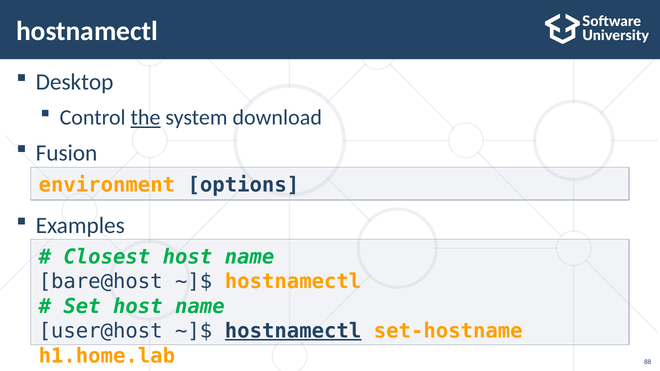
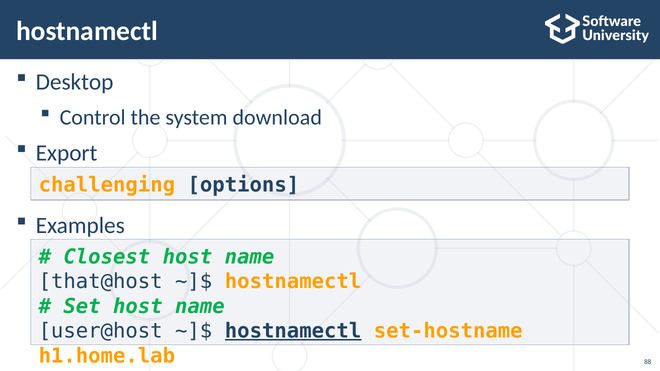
the underline: present -> none (146, 118)
Fusion: Fusion -> Export (67, 153)
environment: environment -> challenging (107, 185)
bare@host: bare@host -> that@host (101, 282)
